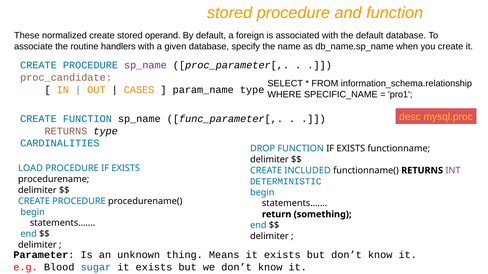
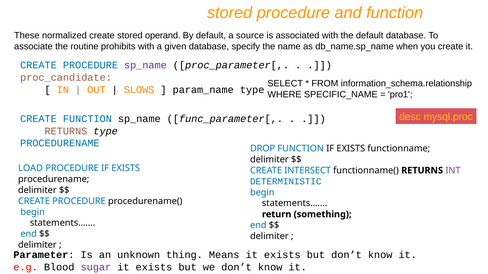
foreign: foreign -> source (250, 36)
handlers: handlers -> prohibits (118, 47)
CASES: CASES -> SLOWS (139, 90)
CARDINALITIES: CARDINALITIES -> PROCEDURENAME (60, 144)
INCLUDED: INCLUDED -> INTERSECT (308, 171)
sugar colour: blue -> purple (96, 268)
